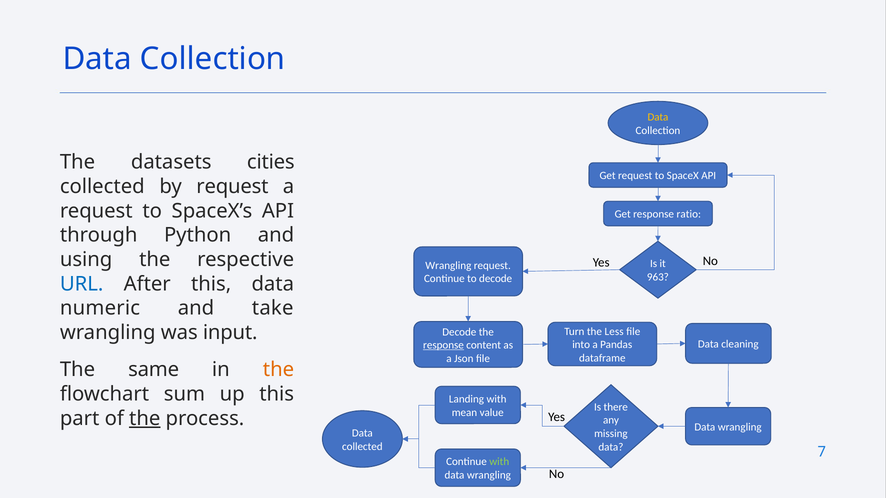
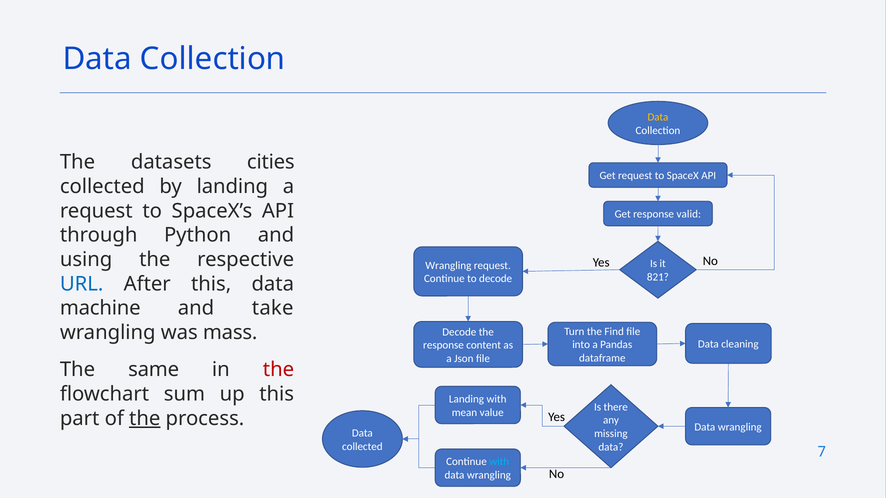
by request: request -> landing (232, 187)
ratio: ratio -> valid (689, 214)
963: 963 -> 821 (658, 277)
numeric: numeric -> machine (100, 308)
input: input -> mass (230, 333)
Less: Less -> Find (614, 332)
response underline: present -> none (443, 345)
the colour: orange -> red (278, 370)
with colour: light green -> light blue (499, 462)
